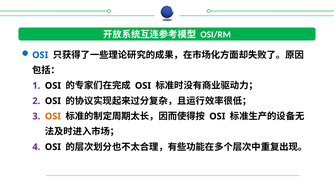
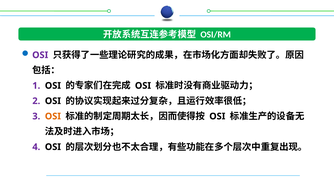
OSI colour: blue -> purple (40, 55)
